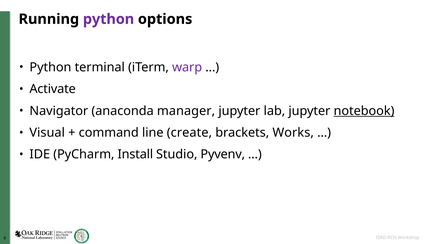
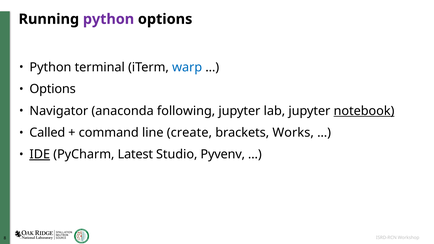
warp colour: purple -> blue (187, 67)
Activate: Activate -> Options (53, 89)
manager: manager -> following (186, 111)
Visual: Visual -> Called (47, 133)
IDE underline: none -> present (40, 155)
Install: Install -> Latest (135, 155)
